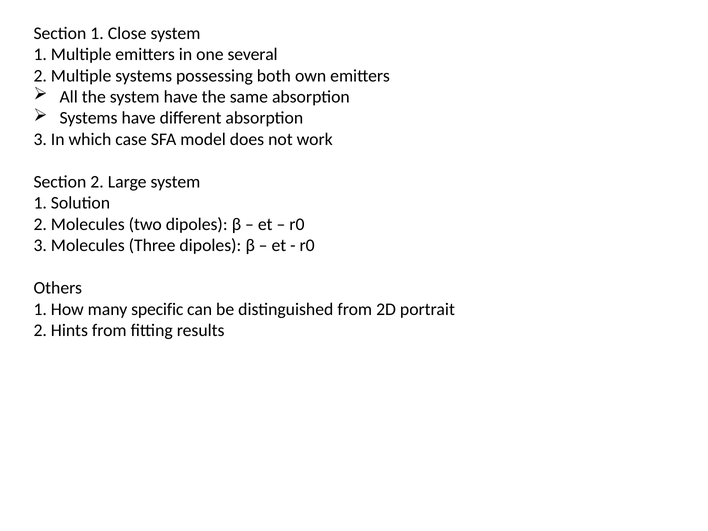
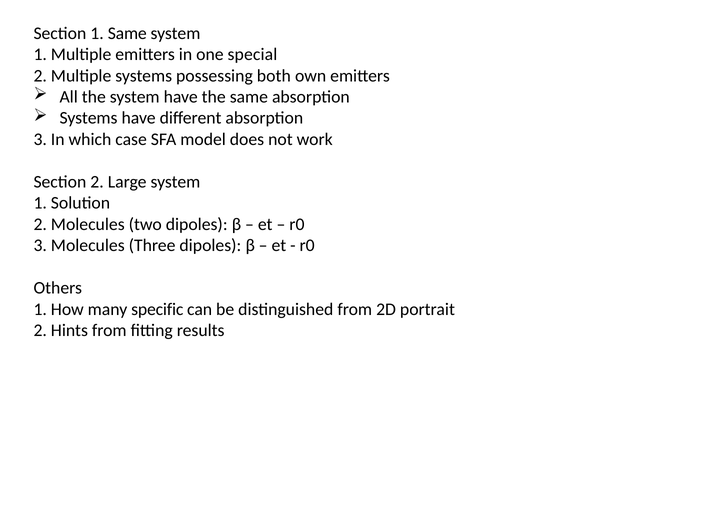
1 Close: Close -> Same (127, 33)
several: several -> special (252, 54)
